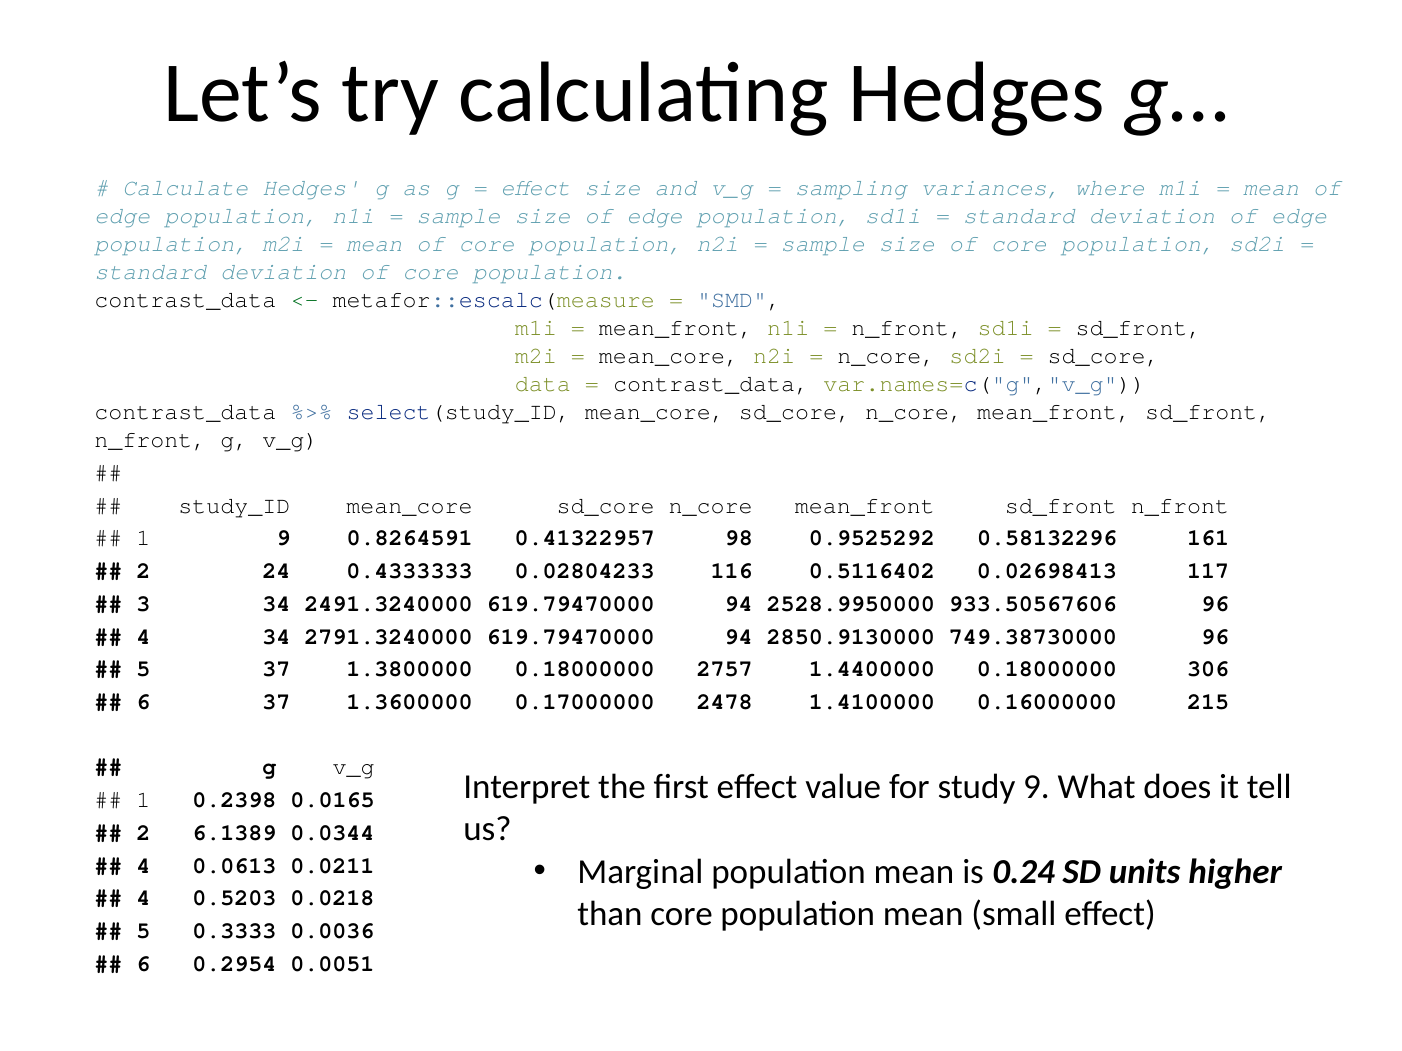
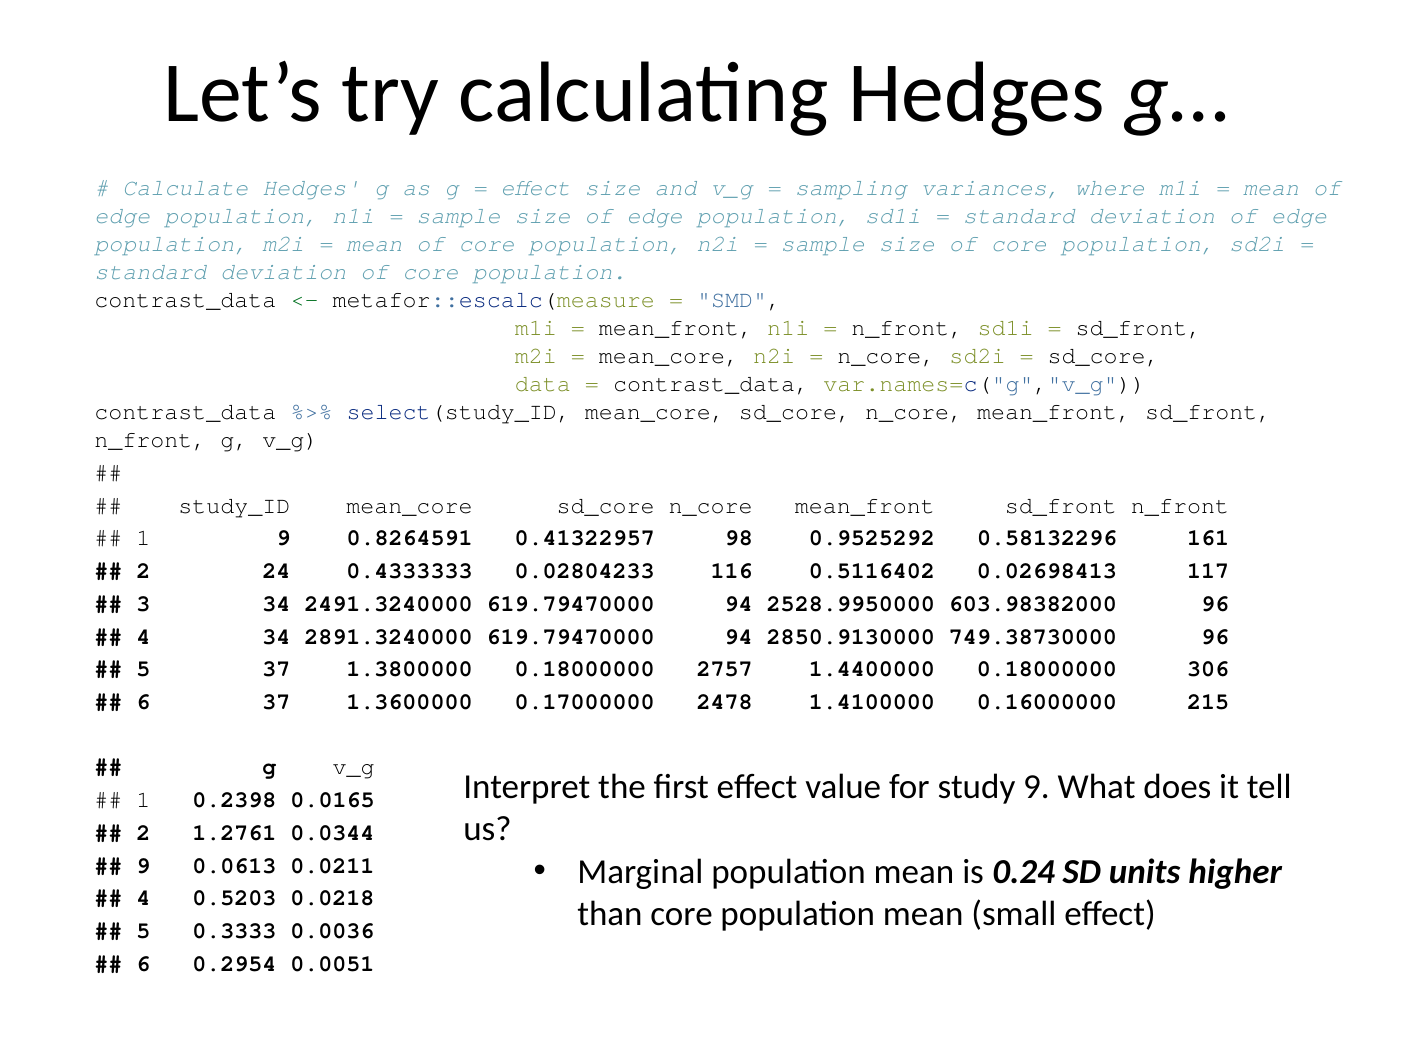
933.50567606: 933.50567606 -> 603.98382000 (1033, 604)
2791.3240000: 2791.3240000 -> 2891.3240000 (388, 637)
6.1389: 6.1389 -> 1.2761 (234, 833)
4: 4 -> 9 (143, 866)
